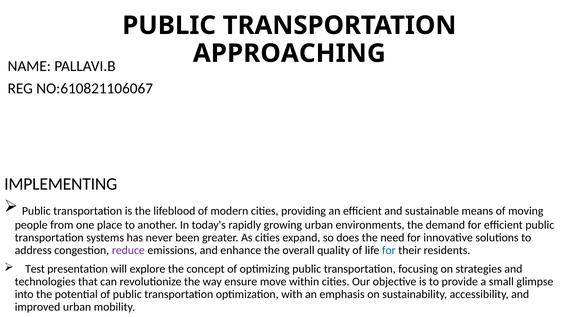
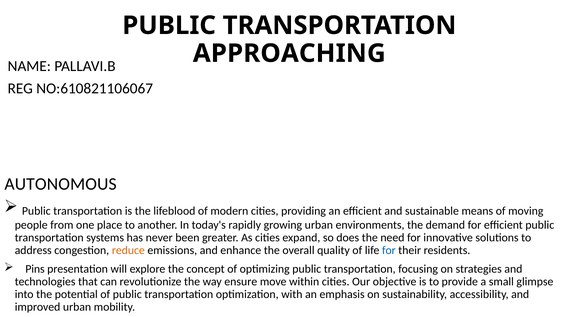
IMPLEMENTING: IMPLEMENTING -> AUTONOMOUS (61, 184)
reduce colour: purple -> orange (128, 250)
Test: Test -> Pins (35, 269)
